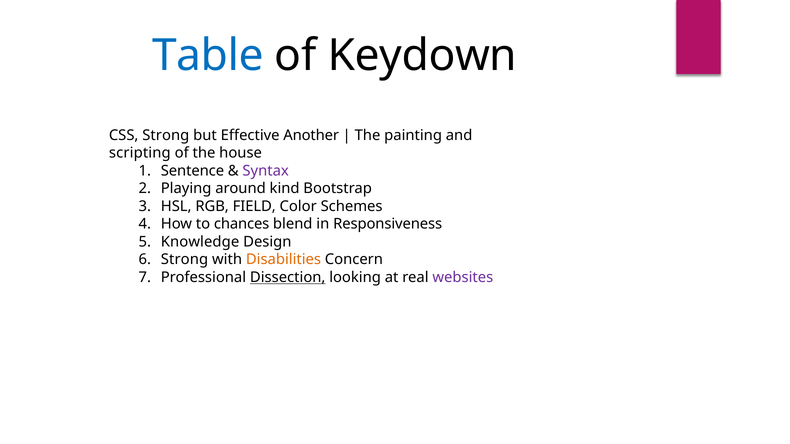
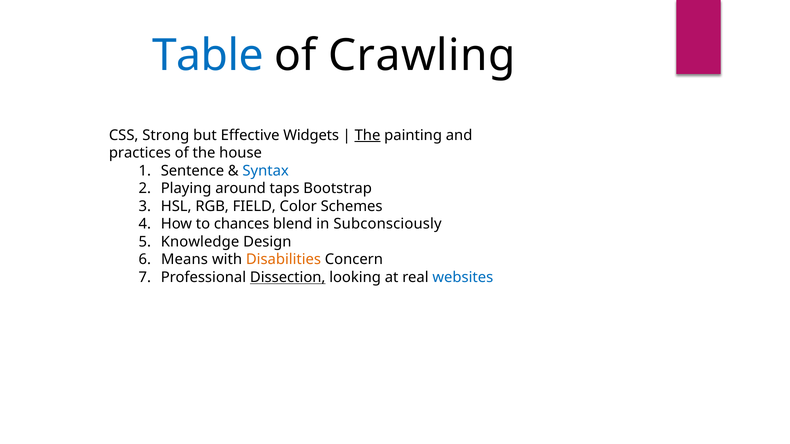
Keydown: Keydown -> Crawling (422, 55)
Another: Another -> Widgets (311, 135)
The underline: none -> present (368, 135)
scripting: scripting -> practices (140, 153)
Syntax colour: purple -> blue (266, 171)
kind: kind -> taps (285, 189)
Responsiveness: Responsiveness -> Subconsciously (388, 224)
Strong: Strong -> Means (184, 260)
websites colour: purple -> blue (463, 278)
